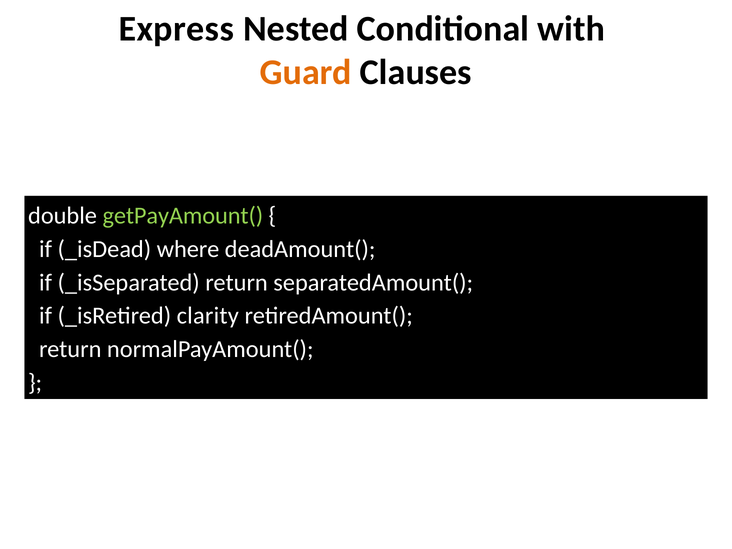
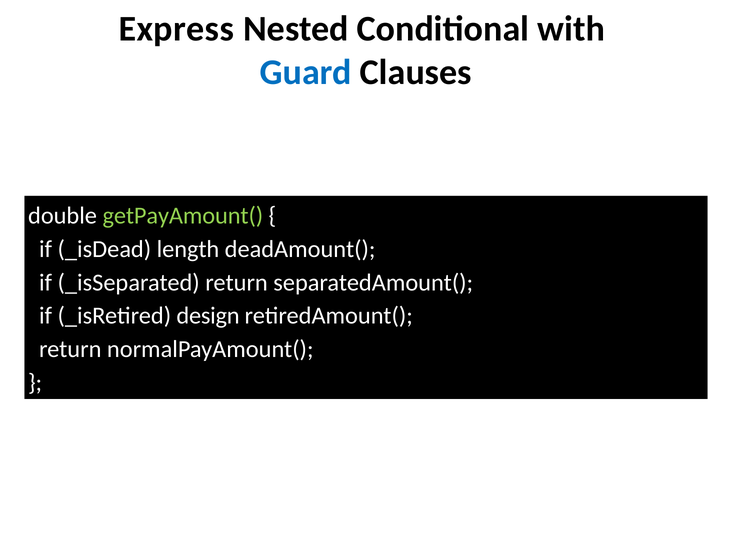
Guard colour: orange -> blue (306, 72)
where: where -> length (188, 249)
clarity: clarity -> design (208, 316)
